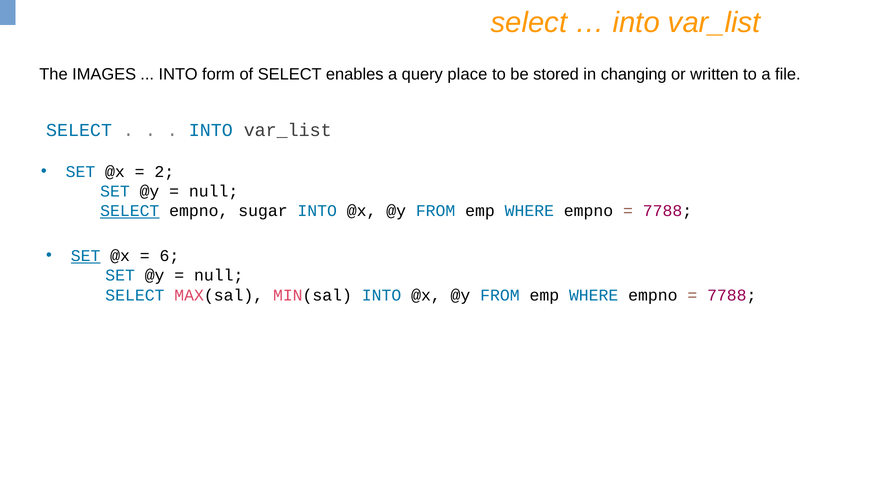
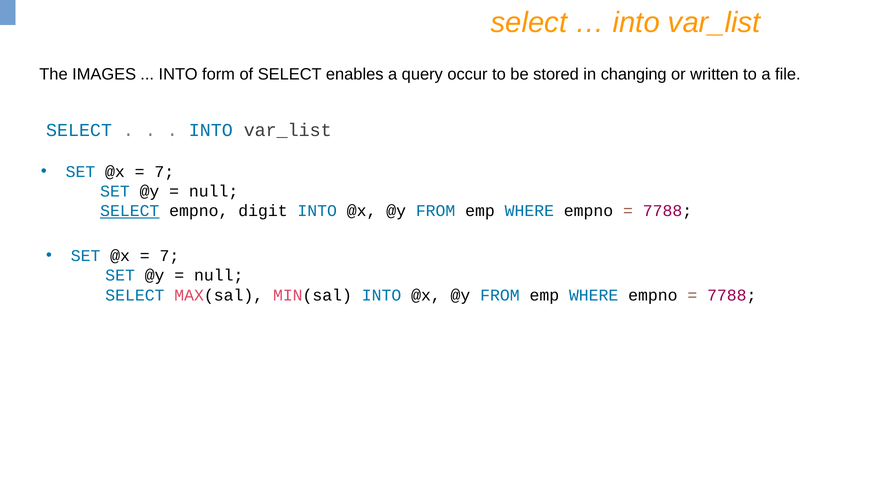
place: place -> occur (467, 75)
2: 2 -> 7 (164, 172)
sugar: sugar -> digit (263, 211)
SET underline: present -> none (86, 256)
6: 6 -> 7 (169, 256)
